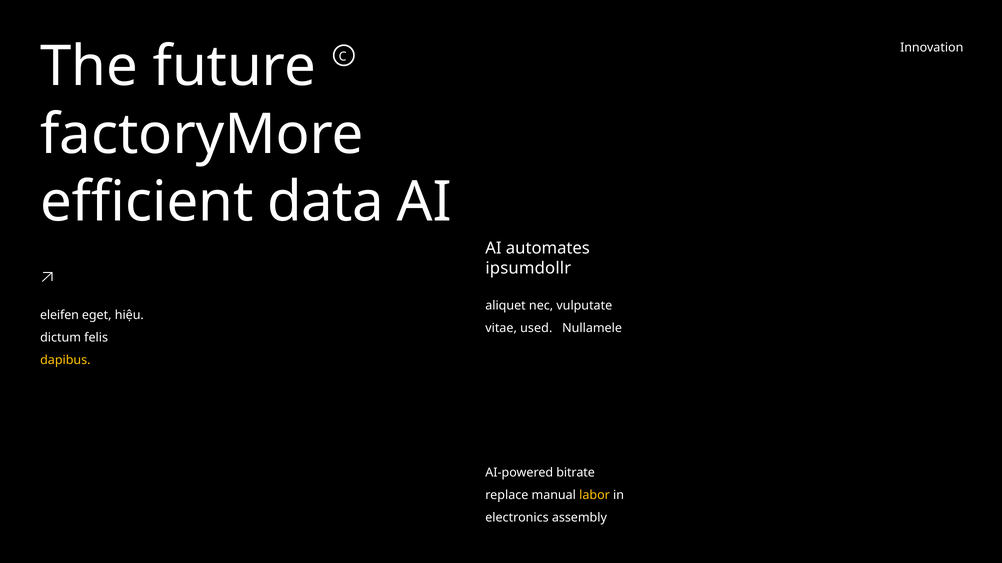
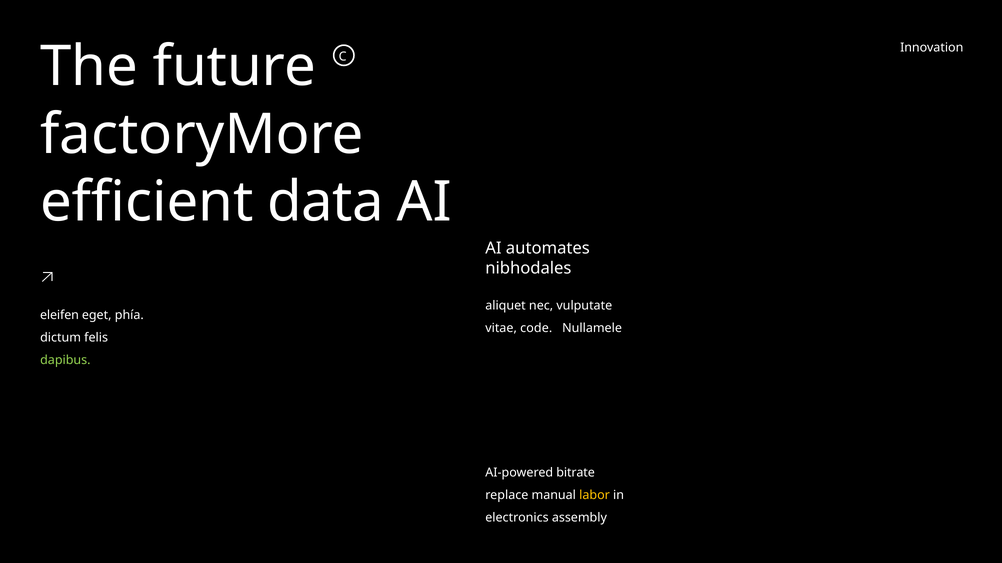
ipsumdollr: ipsumdollr -> nibhodales (528, 269)
hiệu: hiệu -> phía (129, 316)
used: used -> code (536, 329)
dapibus colour: yellow -> light green (65, 361)
